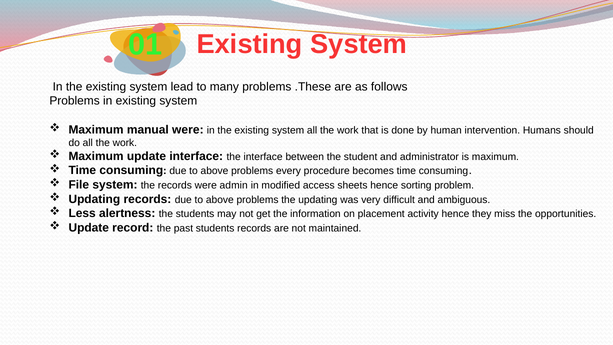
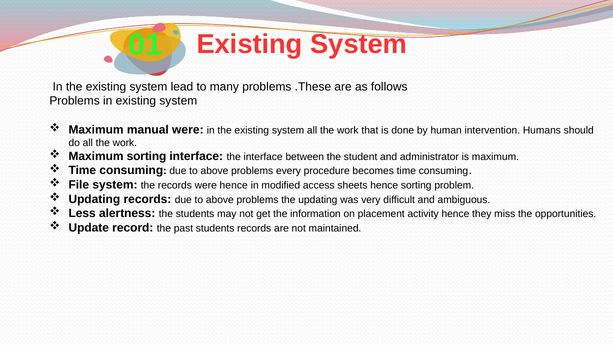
Maximum update: update -> sorting (147, 156)
were admin: admin -> hence (234, 185)
